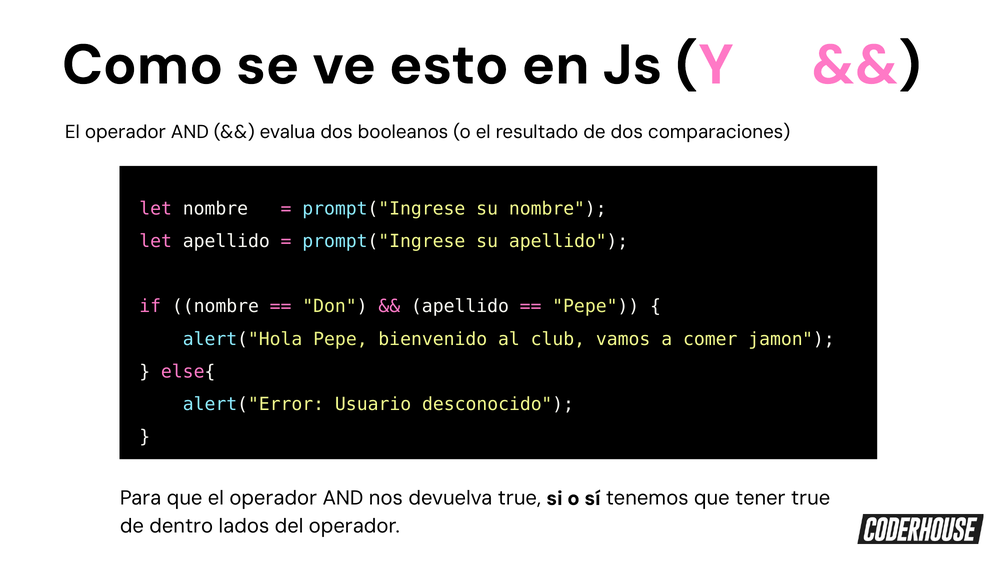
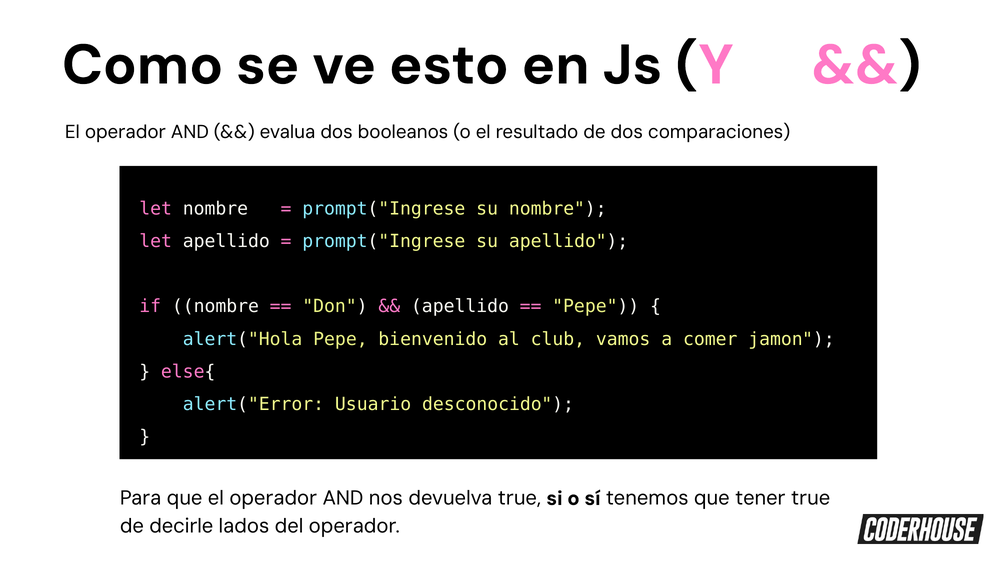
dentro: dentro -> decirle (181, 526)
